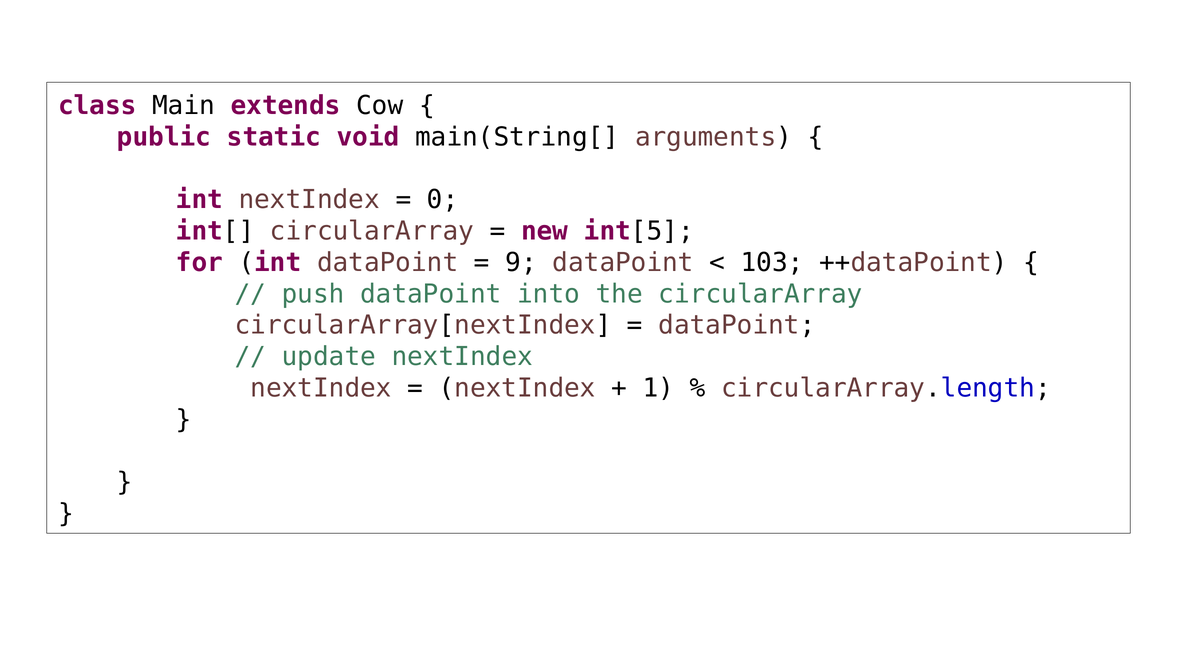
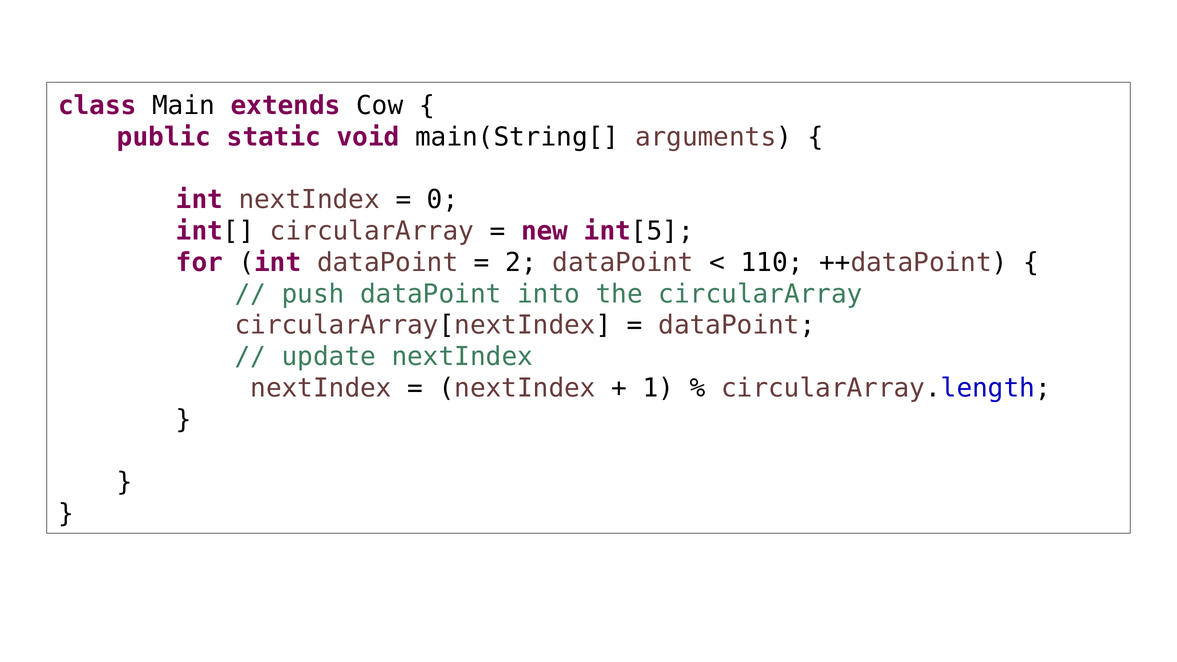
9: 9 -> 2 (521, 263)
103: 103 -> 110 (772, 263)
